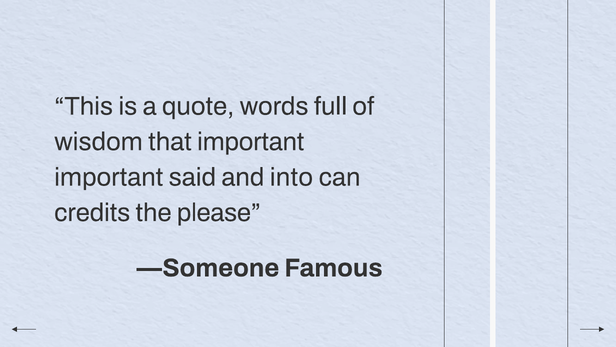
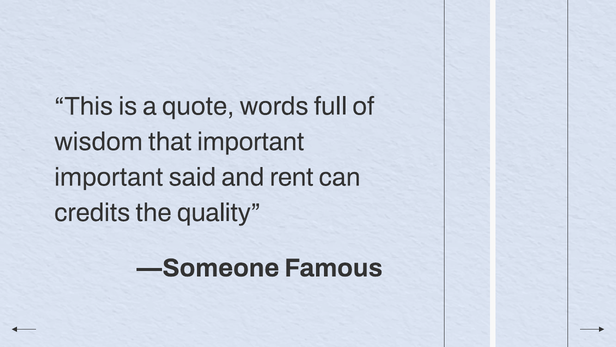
into: into -> rent (292, 177)
please: please -> quality (219, 212)
